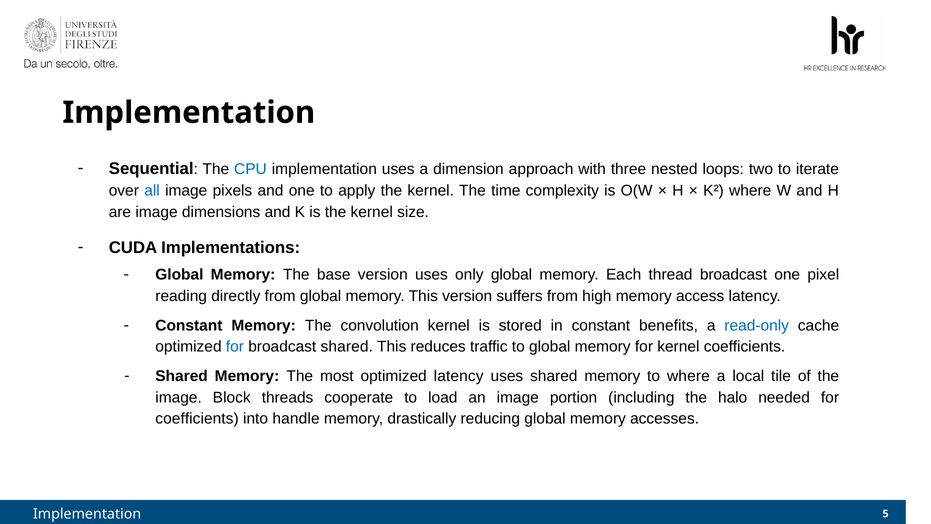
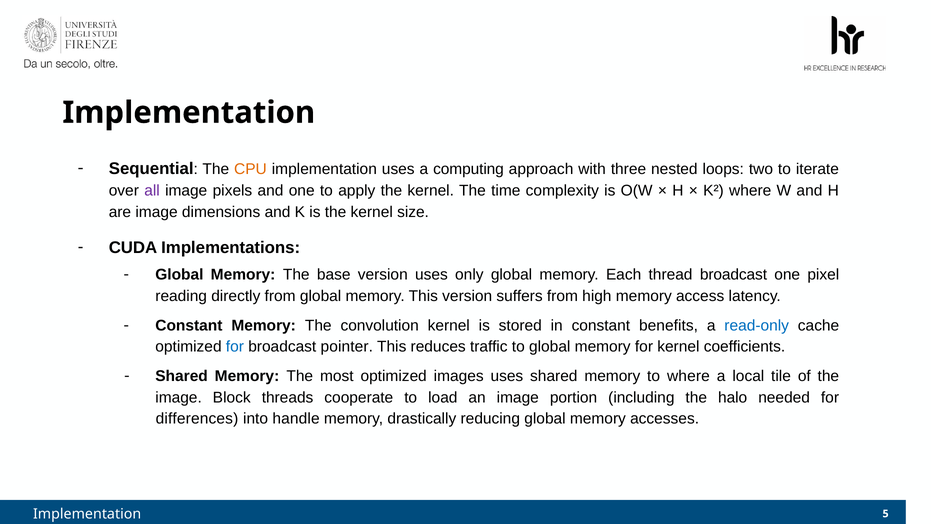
CPU colour: blue -> orange (250, 169)
dimension: dimension -> computing (469, 169)
all colour: blue -> purple (152, 191)
broadcast shared: shared -> pointer (347, 347)
optimized latency: latency -> images (459, 376)
coefficients: coefficients -> differences (197, 419)
